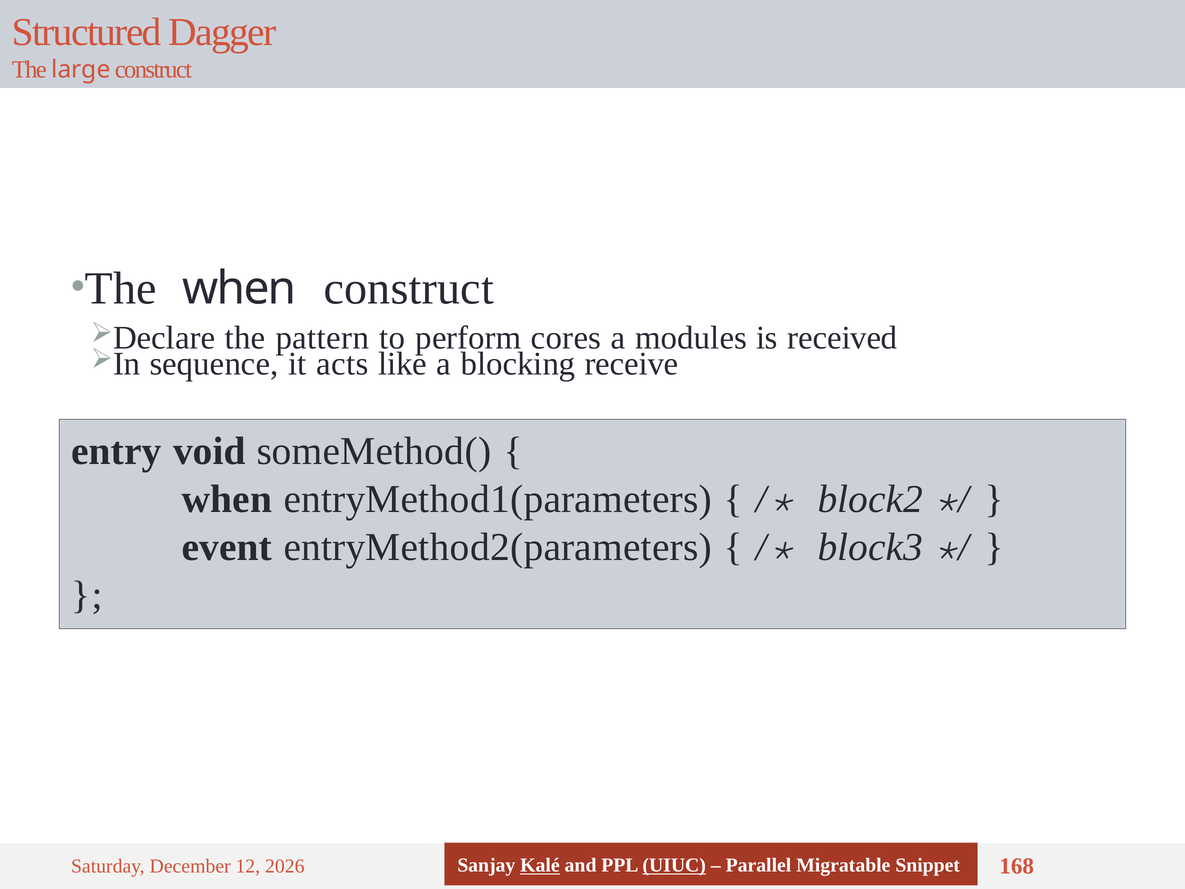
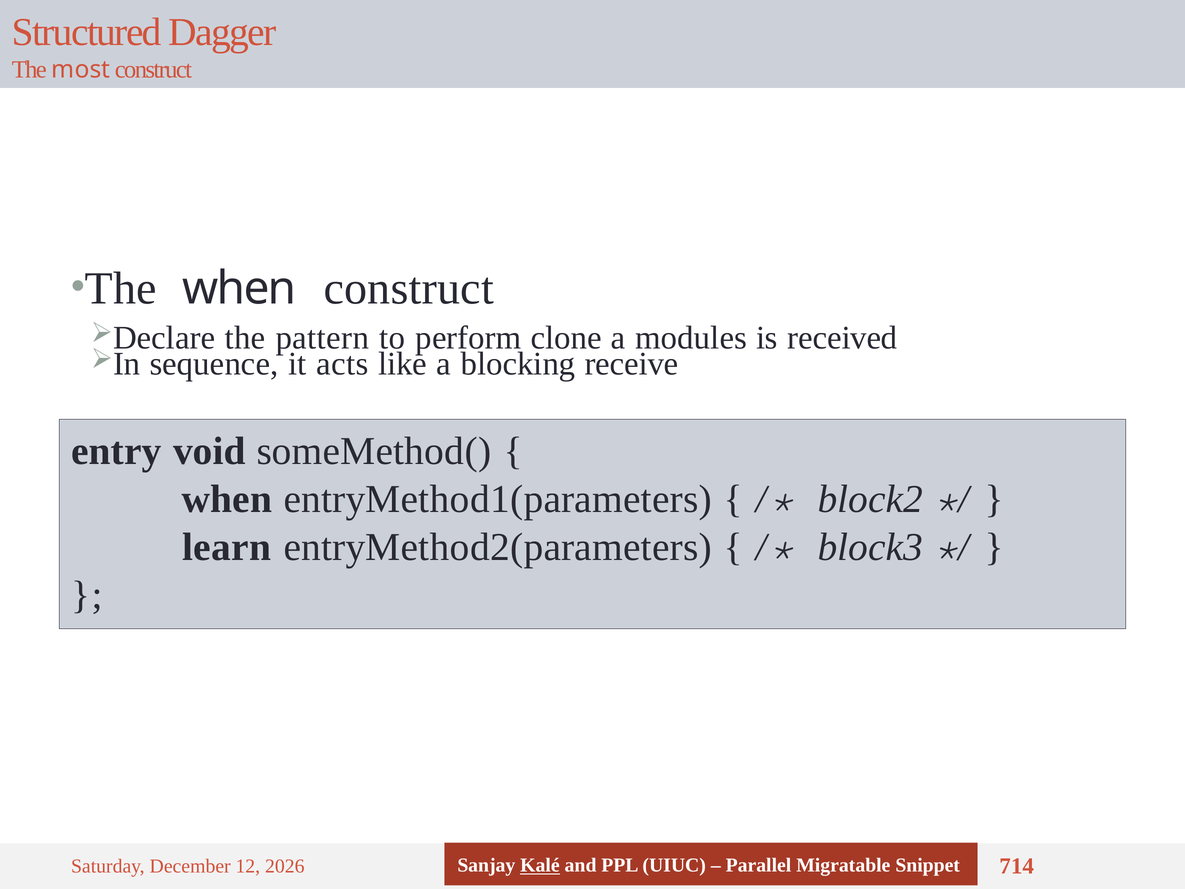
large: large -> most (81, 70)
cores: cores -> clone (566, 338)
event: event -> learn (227, 547)
UIUC underline: present -> none (674, 865)
168: 168 -> 714 (1017, 866)
